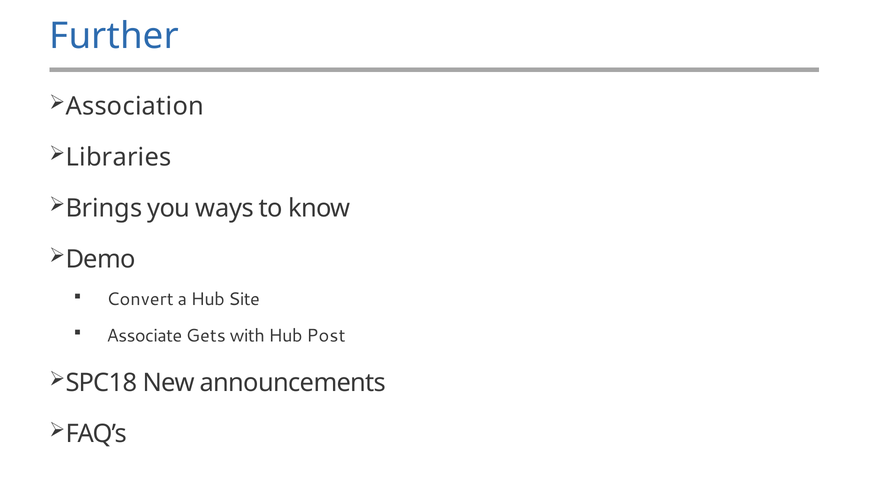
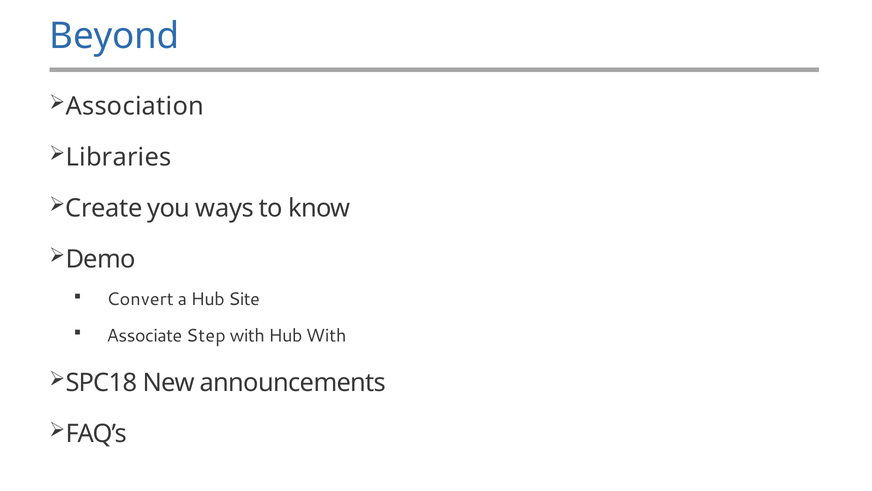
Further: Further -> Beyond (114, 36)
Brings: Brings -> Create (104, 208)
Gets: Gets -> Step (206, 335)
Hub Post: Post -> With (326, 335)
